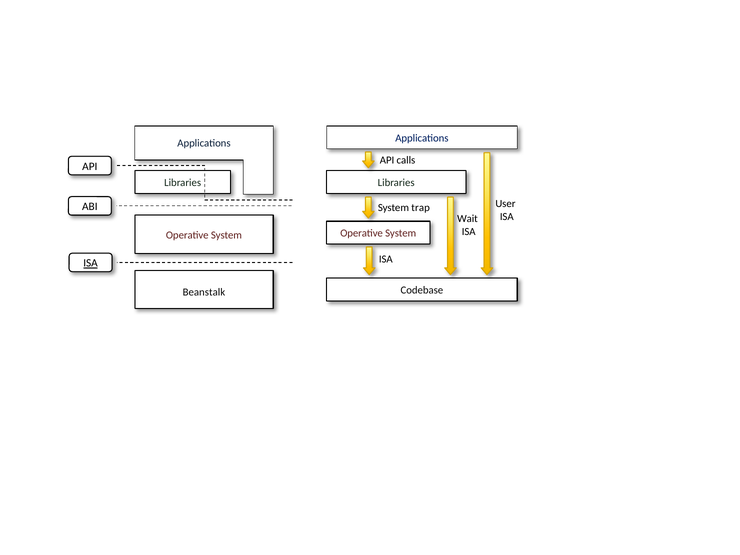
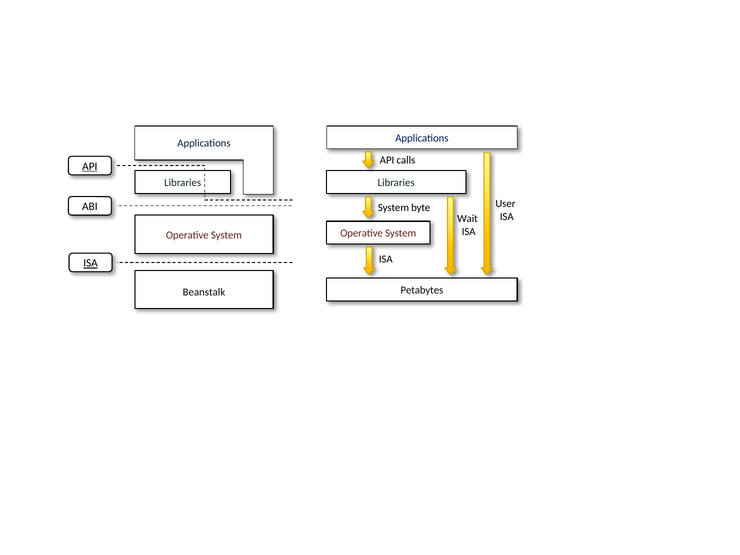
API underline: none -> present (90, 166)
trap: trap -> byte (421, 208)
Codebase: Codebase -> Petabytes (422, 290)
